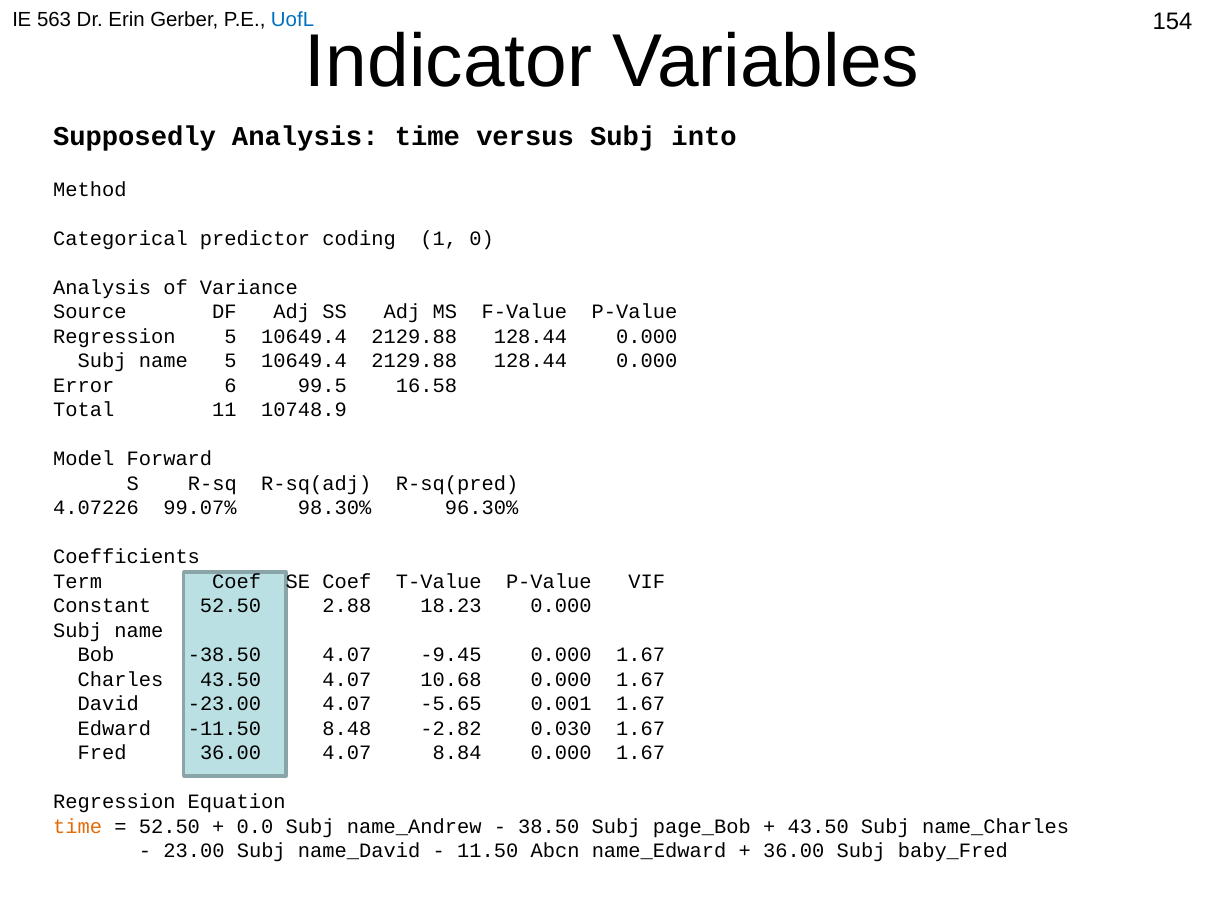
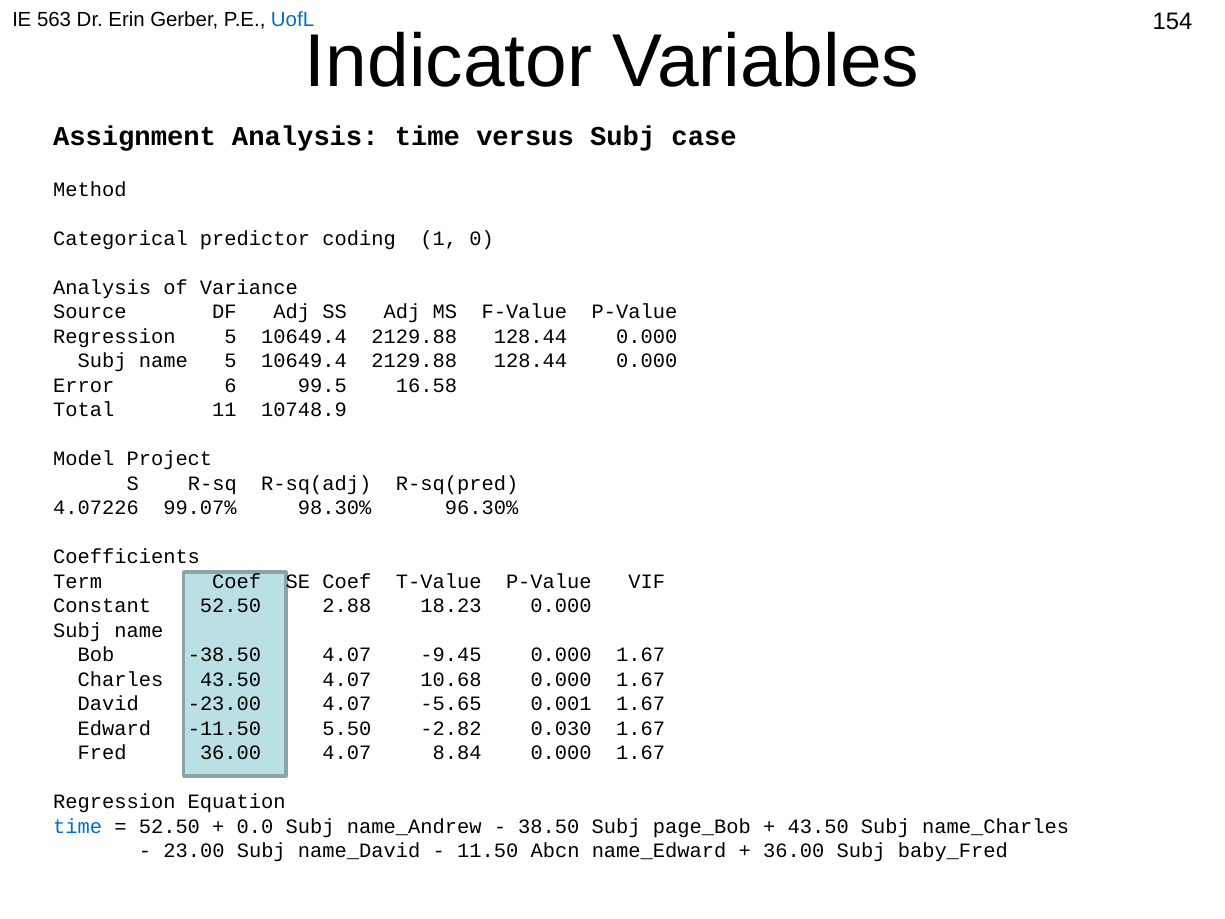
Supposedly: Supposedly -> Assignment (135, 137)
into: into -> case (704, 137)
Forward: Forward -> Project (169, 459)
8.48: 8.48 -> 5.50 (347, 728)
time colour: orange -> blue (78, 826)
